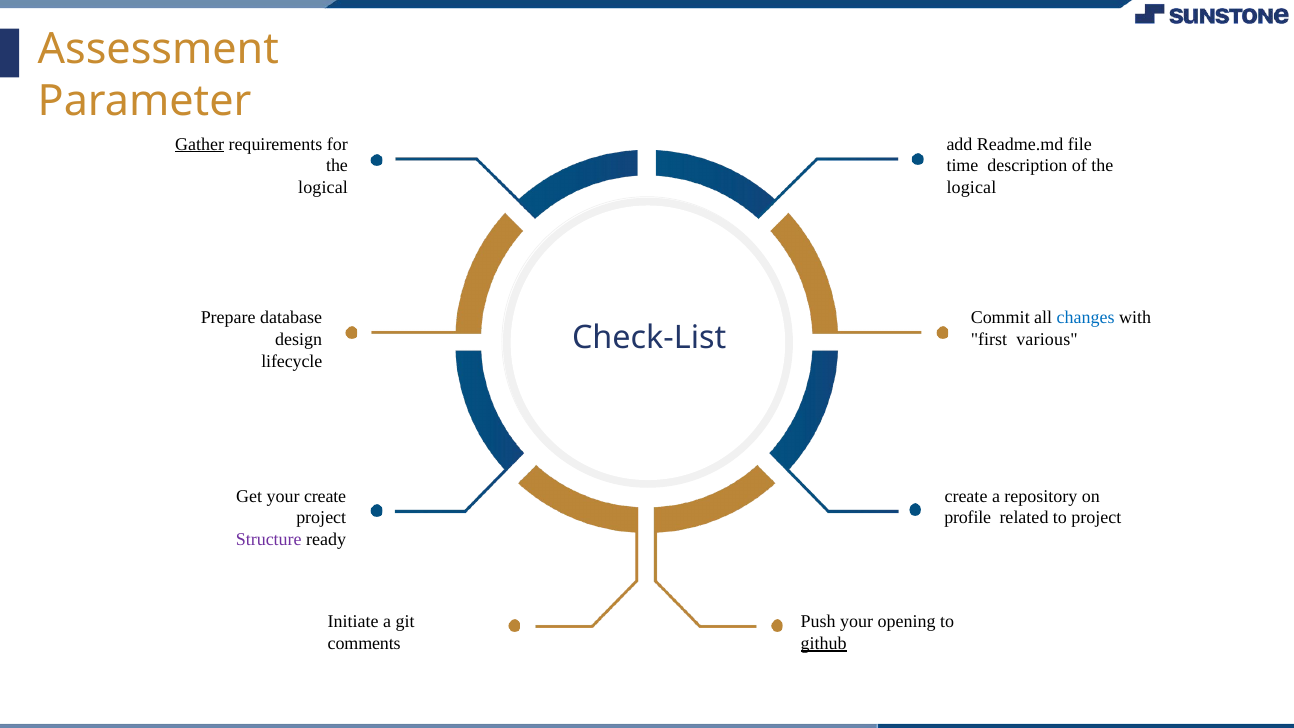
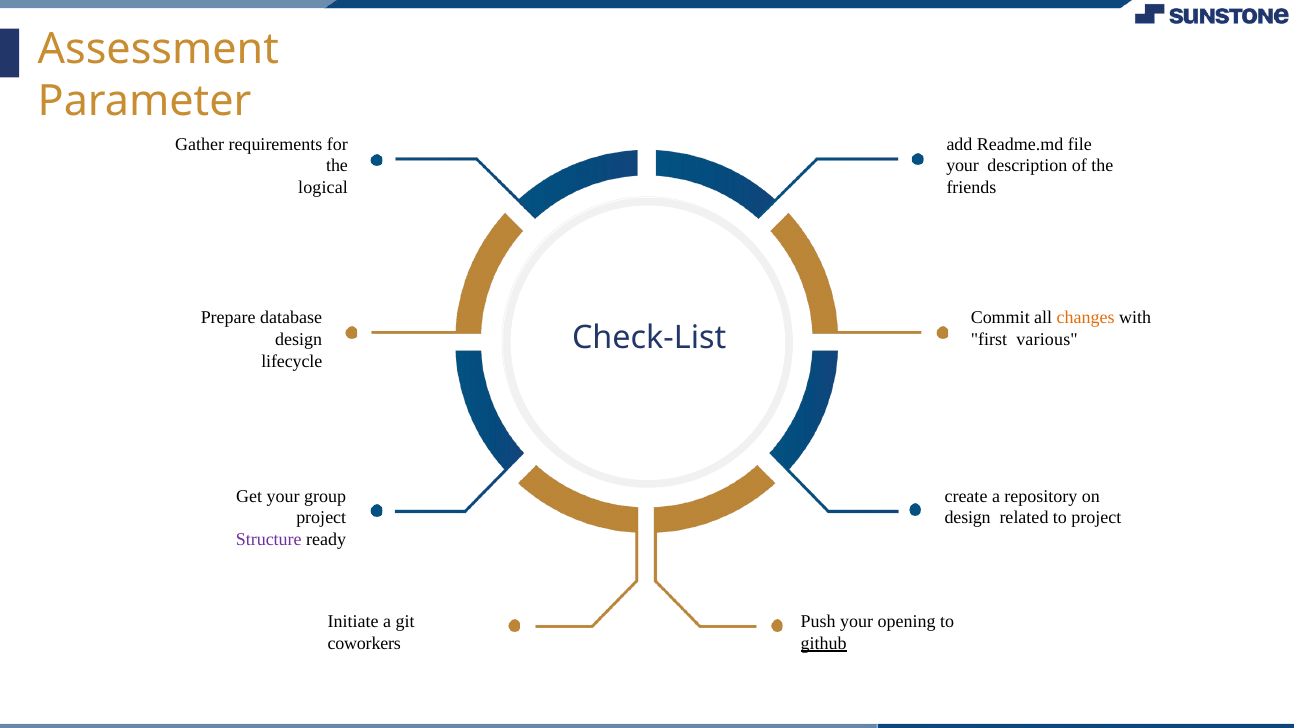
Gather underline: present -> none (200, 144)
time: time -> your (963, 166)
logical: logical -> friends (971, 187)
changes colour: blue -> orange (1086, 318)
your create: create -> group (325, 496)
profile: profile -> design (968, 518)
comments: comments -> coworkers (364, 643)
